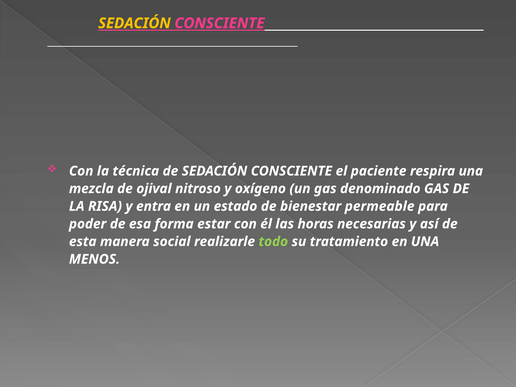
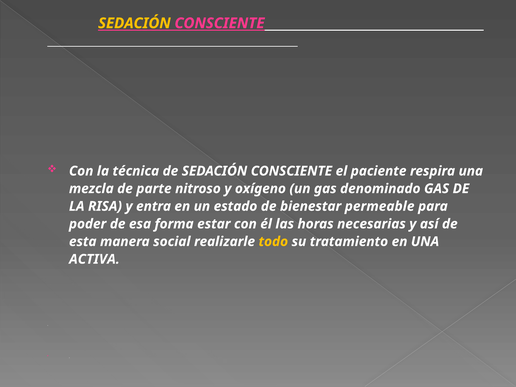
ojival: ojival -> parte (154, 189)
todo colour: light green -> yellow (273, 242)
MENOS: MENOS -> ACTIVA (94, 259)
